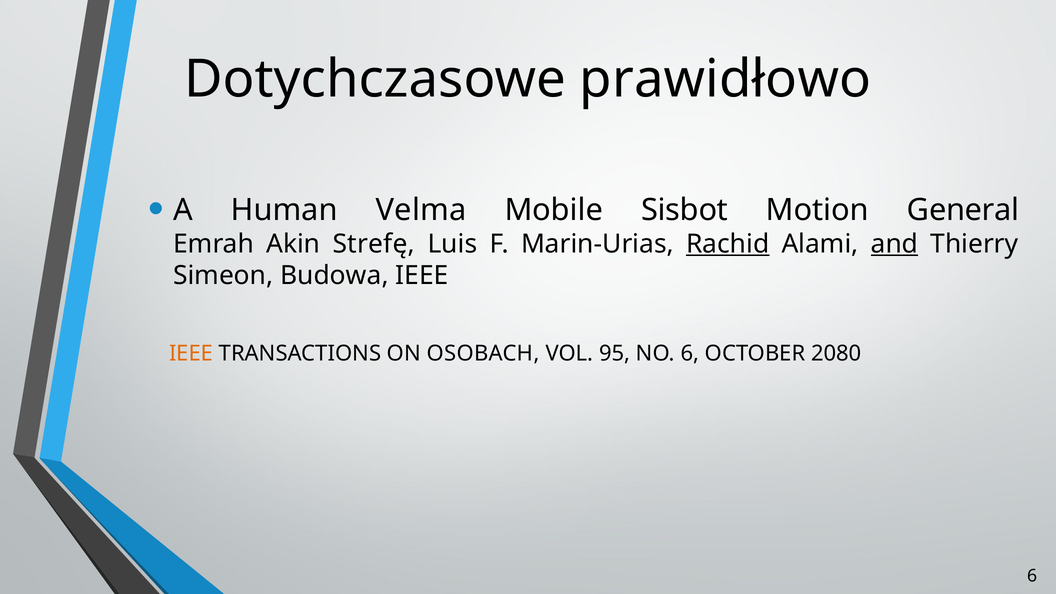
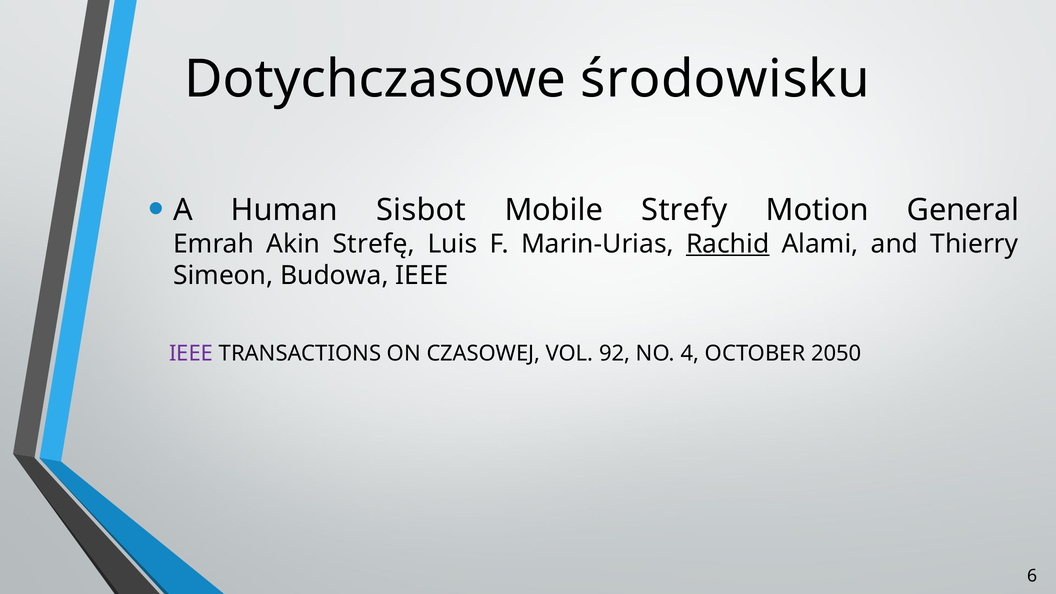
prawidłowo: prawidłowo -> środowisku (725, 80)
Velma: Velma -> Sisbot (421, 210)
Sisbot: Sisbot -> Strefy (684, 210)
and underline: present -> none (894, 244)
IEEE colour: orange -> purple (191, 353)
OSOBACH: OSOBACH -> CZASOWEJ (483, 353)
95: 95 -> 92 (615, 353)
NO 6: 6 -> 4 (690, 353)
2080: 2080 -> 2050 (836, 353)
